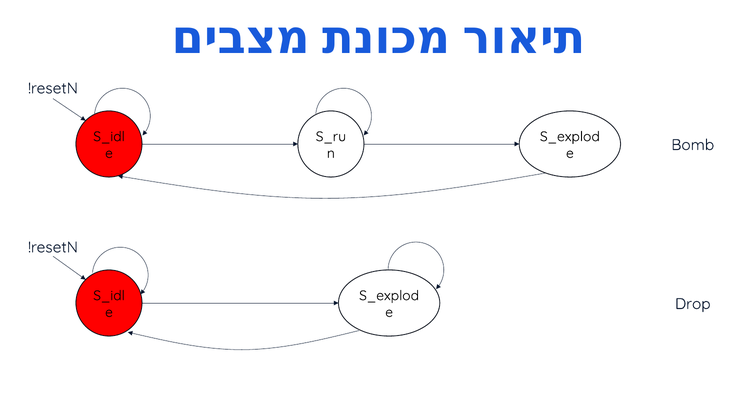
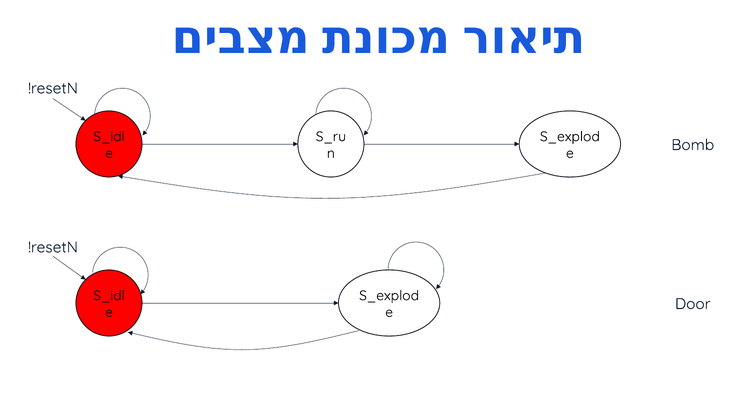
Drop: Drop -> Door (693, 304)
